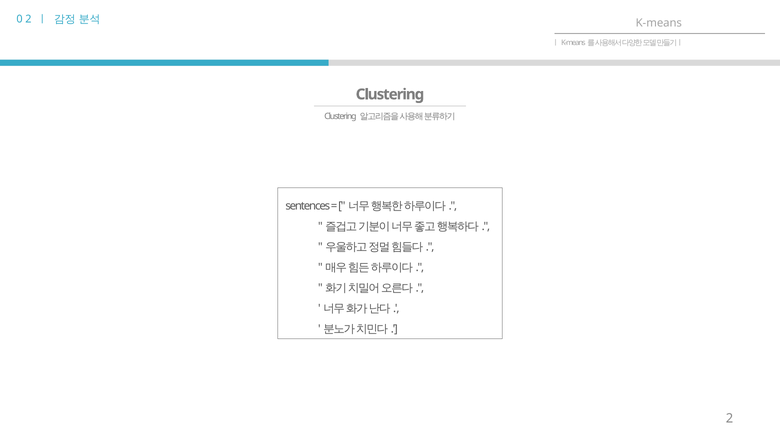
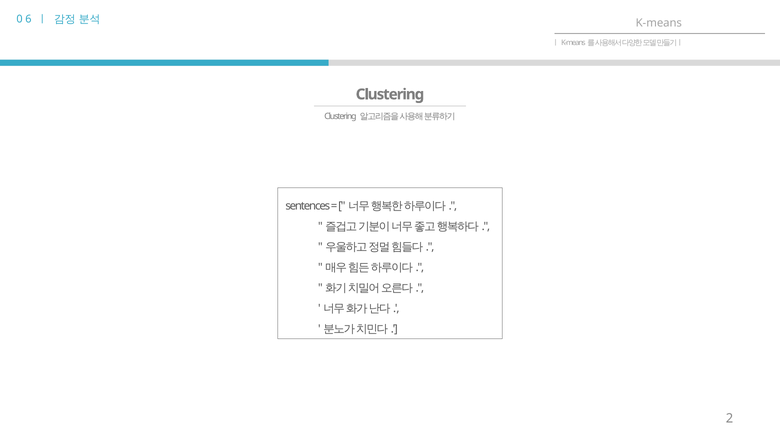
0 2: 2 -> 6 (28, 19)
